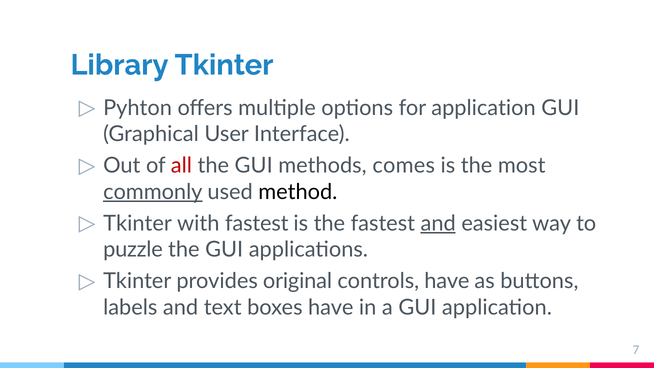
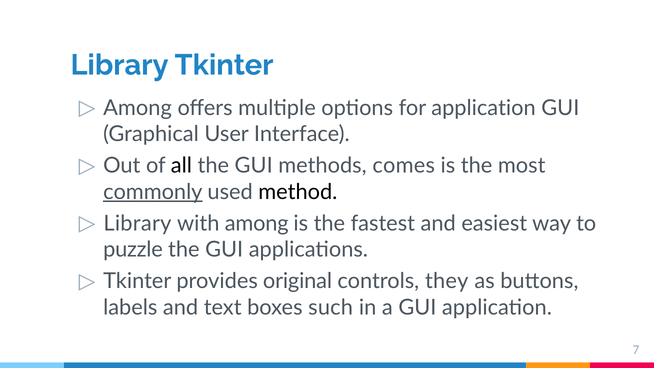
Pyhton: Pyhton -> Among (138, 108)
all colour: red -> black (181, 166)
Tkinter: Tkinter -> Library (137, 223)
with fastest: fastest -> among (257, 223)
and underline: present -> none (438, 223)
controls have: have -> they (447, 281)
boxes have: have -> such (331, 307)
